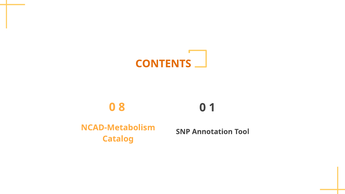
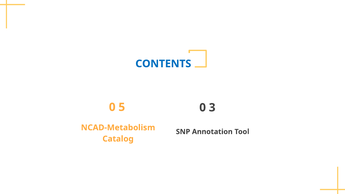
CONTENTS colour: orange -> blue (163, 64)
8: 8 -> 5 (122, 107)
1: 1 -> 3 (212, 108)
